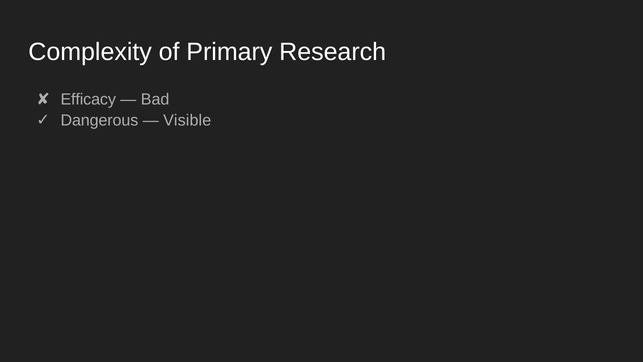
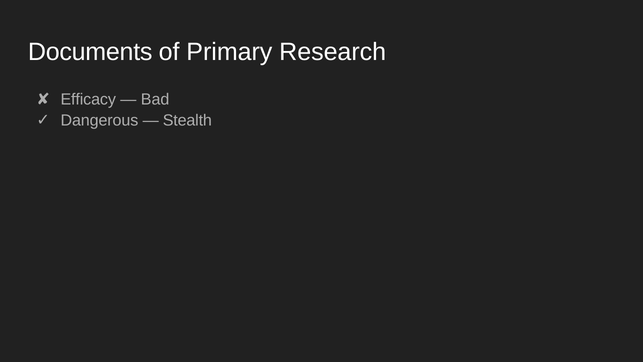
Complexity: Complexity -> Documents (90, 52)
Visible: Visible -> Stealth (187, 120)
